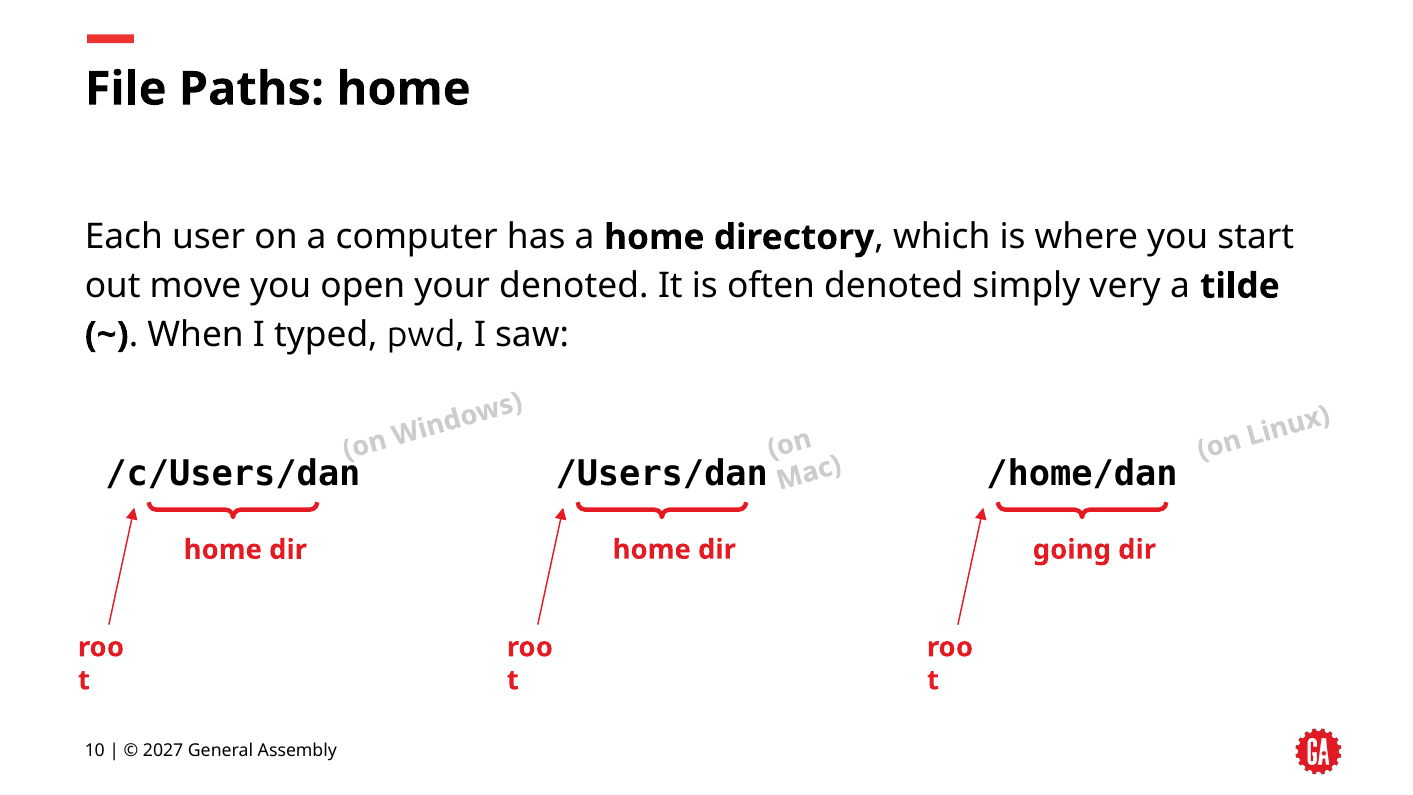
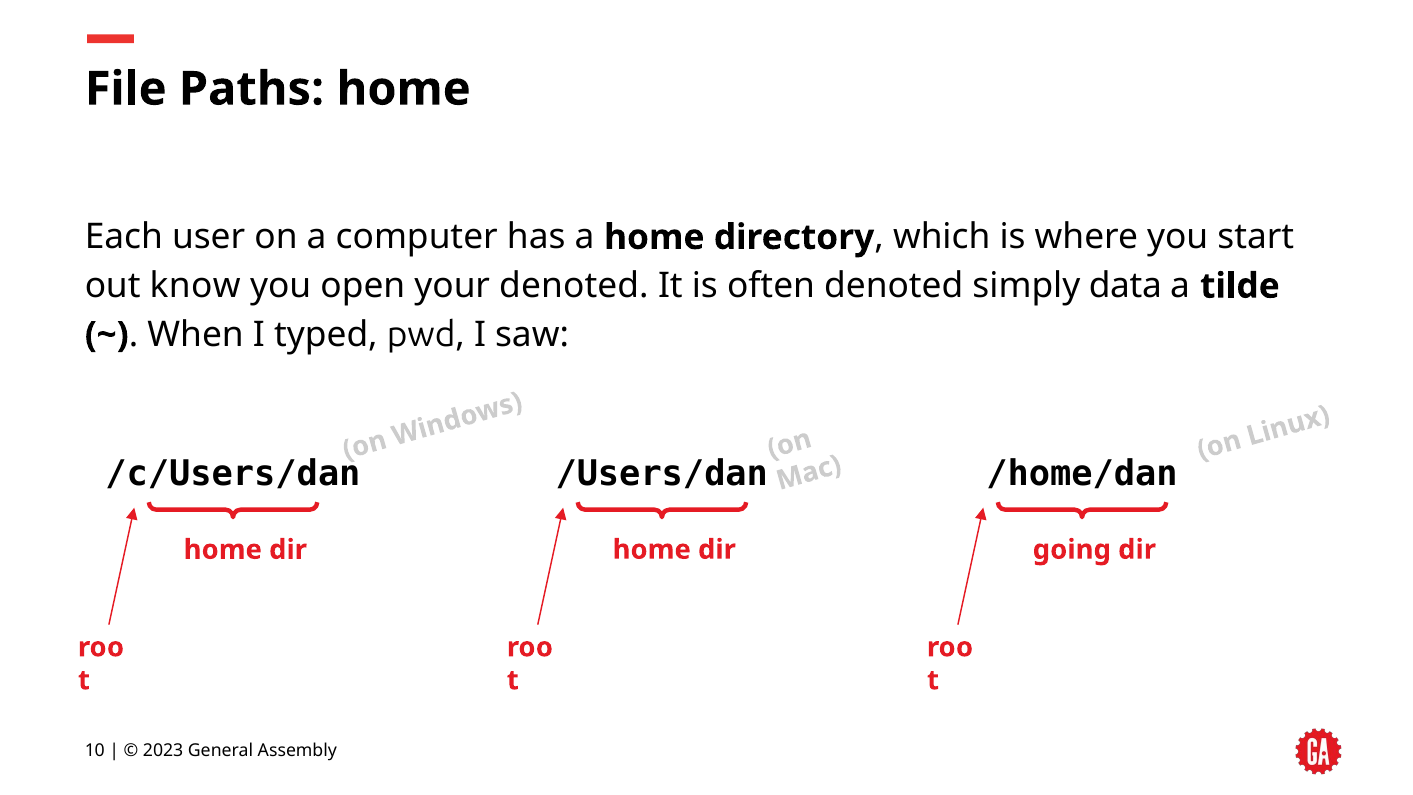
move: move -> know (195, 286)
very: very -> data (1125, 286)
2027: 2027 -> 2023 (163, 751)
